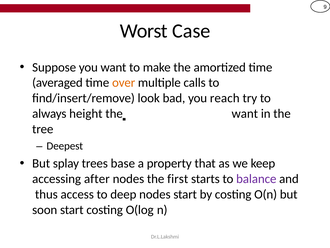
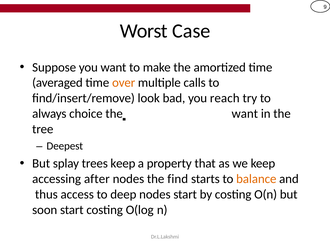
height: height -> choice (86, 113)
trees base: base -> keep (123, 163)
first: first -> find (178, 179)
balance colour: purple -> orange (256, 179)
